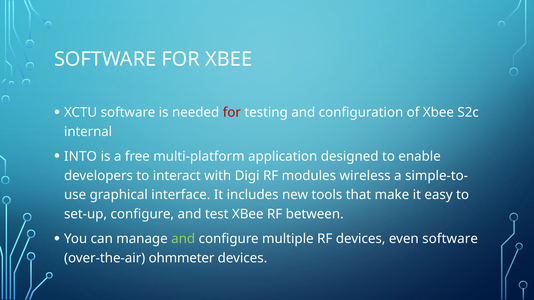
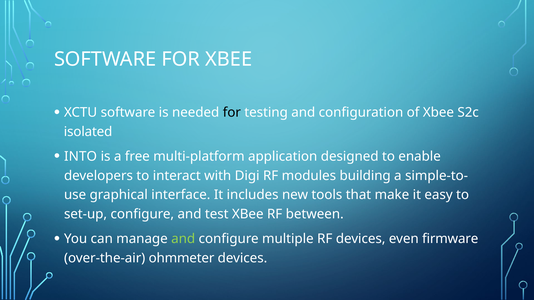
for colour: red -> black (232, 113)
internal: internal -> isolated (88, 132)
wireless: wireless -> building (365, 176)
even software: software -> firmware (450, 239)
